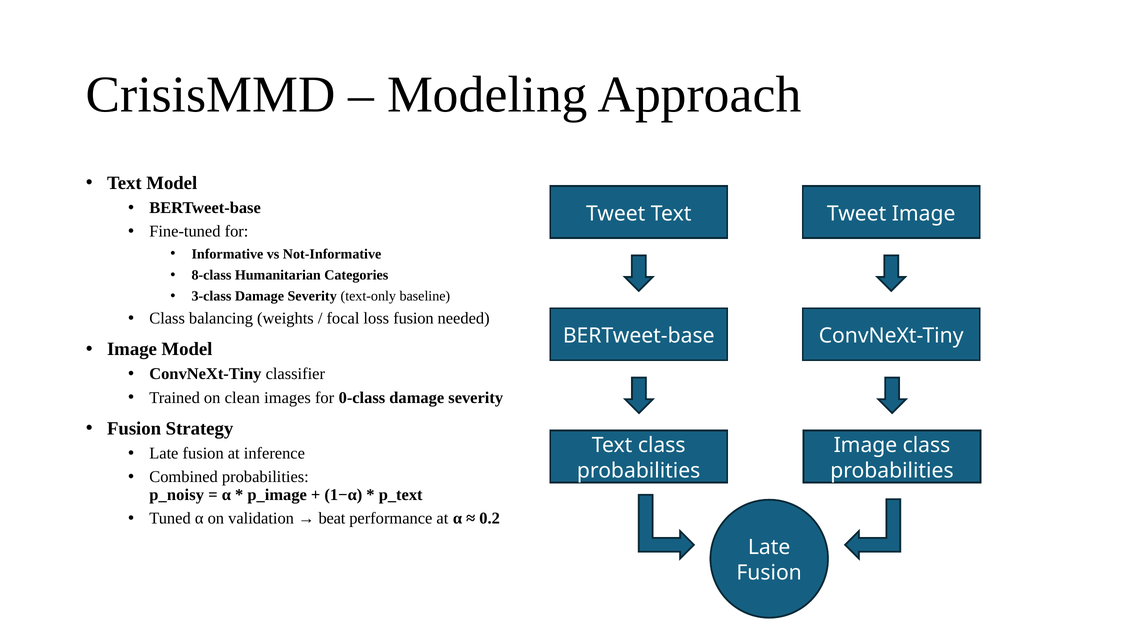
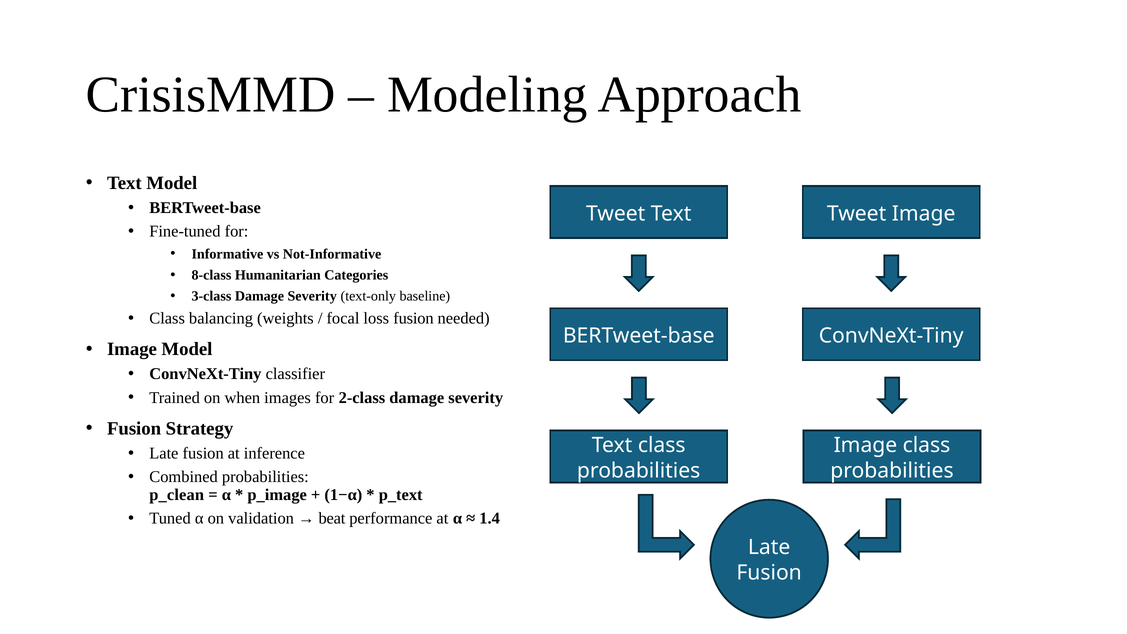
clean: clean -> when (242, 398)
0-class: 0-class -> 2-class (362, 398)
p_noisy: p_noisy -> p_clean (177, 495)
0.2: 0.2 -> 1.4 (490, 518)
